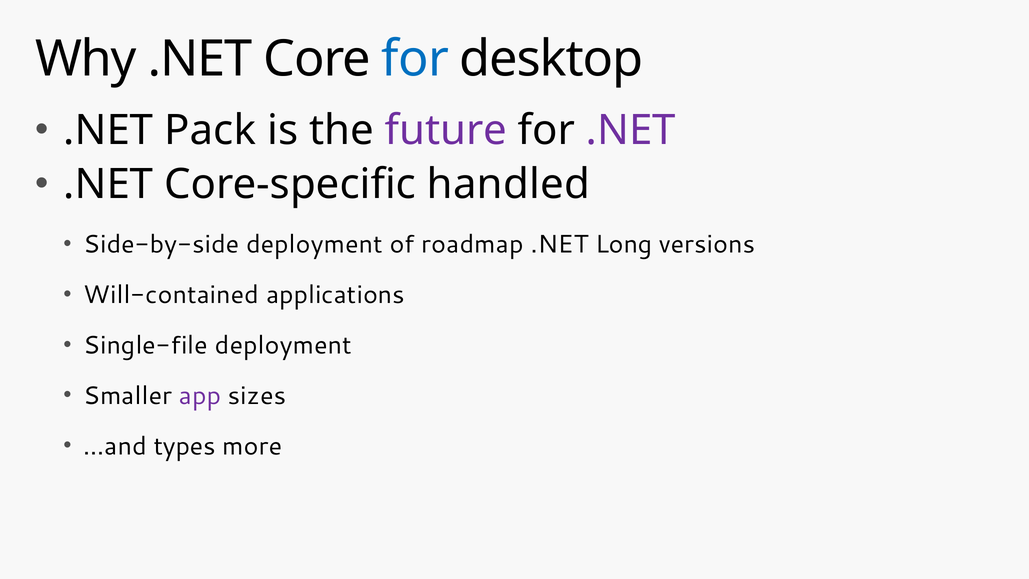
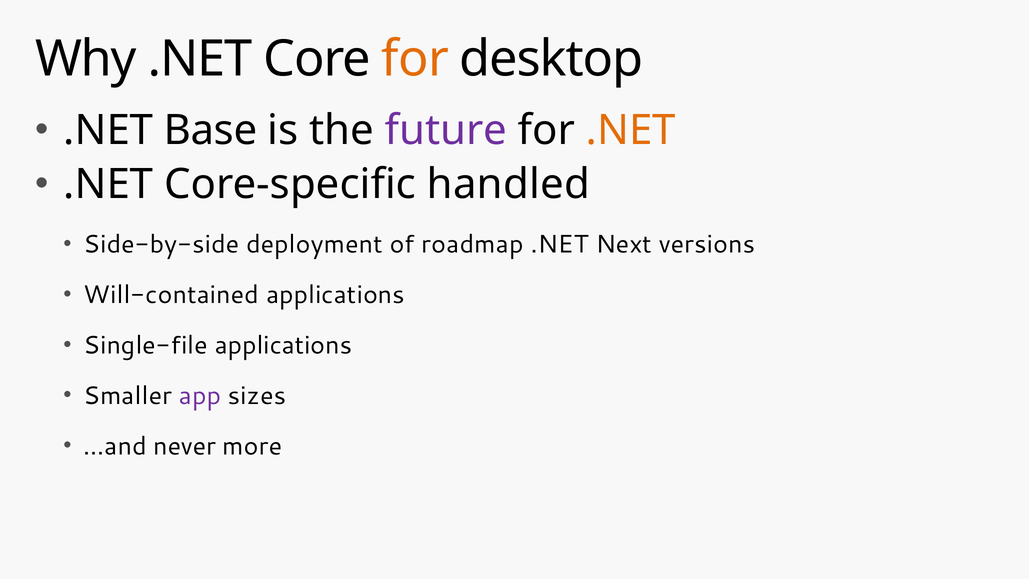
for colour: blue -> orange (415, 59)
Pack: Pack -> Base (210, 131)
.NET colour: purple -> orange (631, 131)
Long: Long -> Next (624, 244)
Single-file deployment: deployment -> applications (284, 345)
types: types -> never (185, 446)
